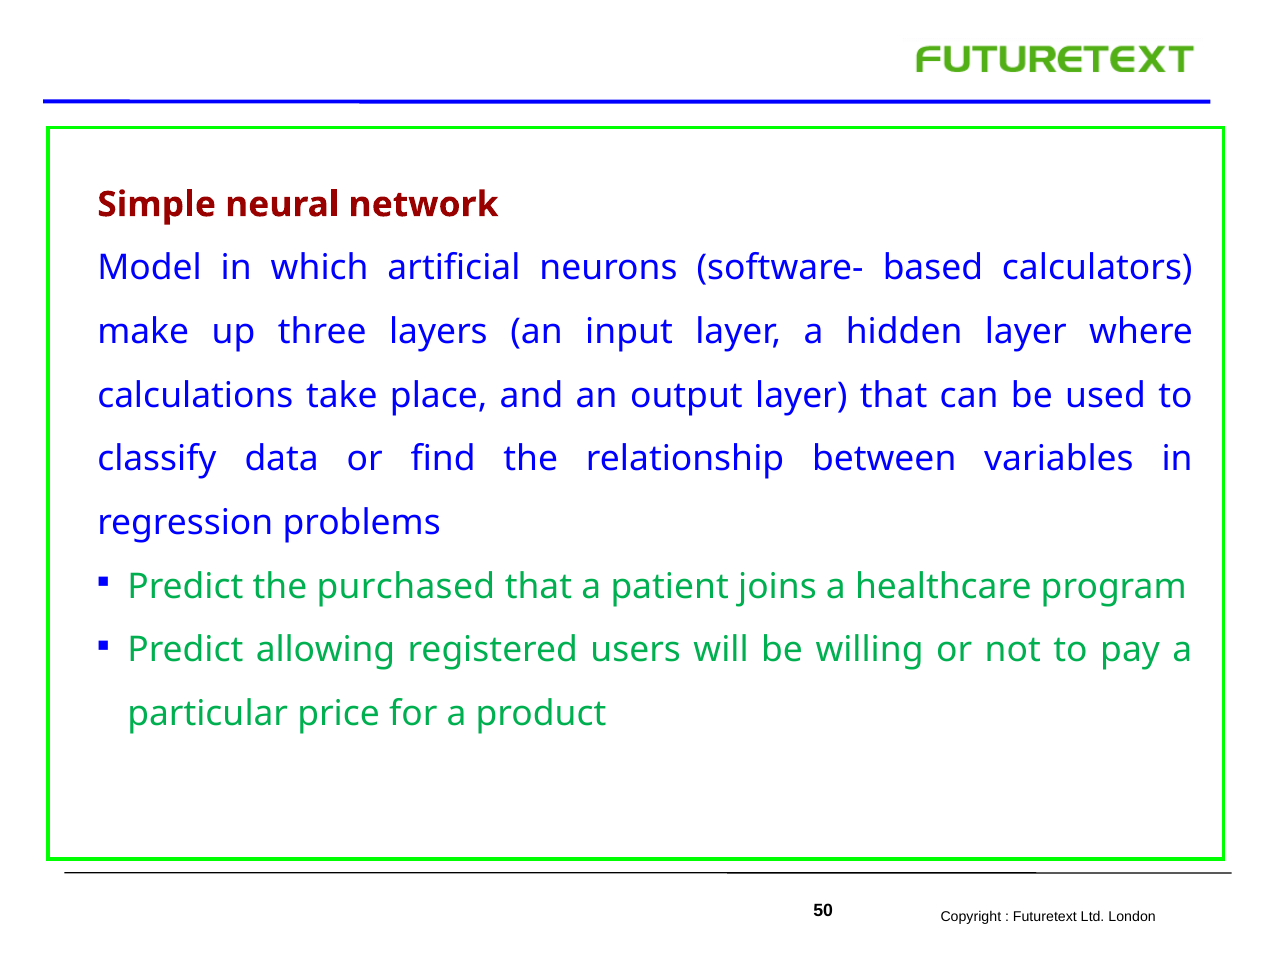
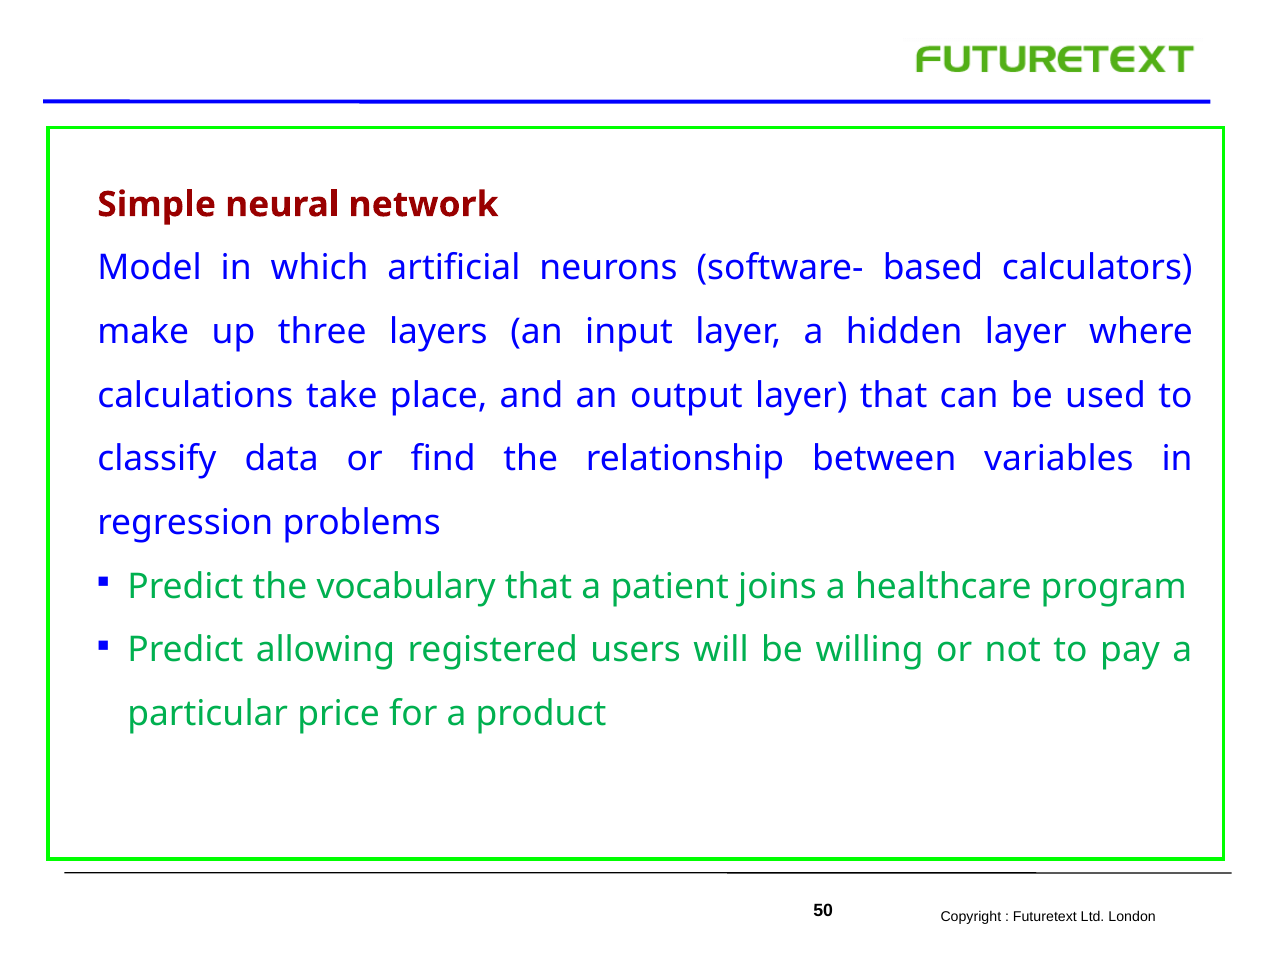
purchased: purchased -> vocabulary (406, 587)
